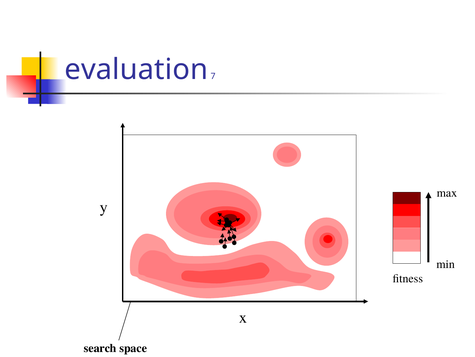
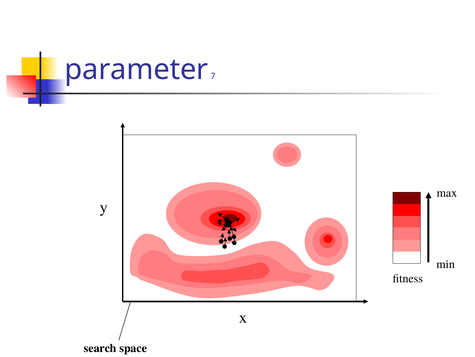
evaluation: evaluation -> parameter (136, 69)
